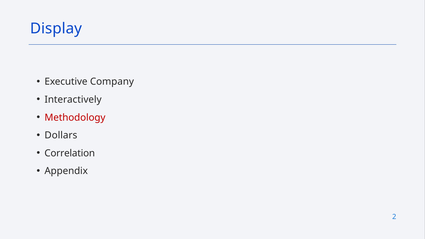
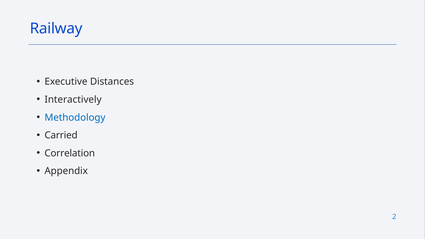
Display: Display -> Railway (56, 28)
Company: Company -> Distances (112, 82)
Methodology colour: red -> blue (75, 118)
Dollars: Dollars -> Carried (61, 135)
